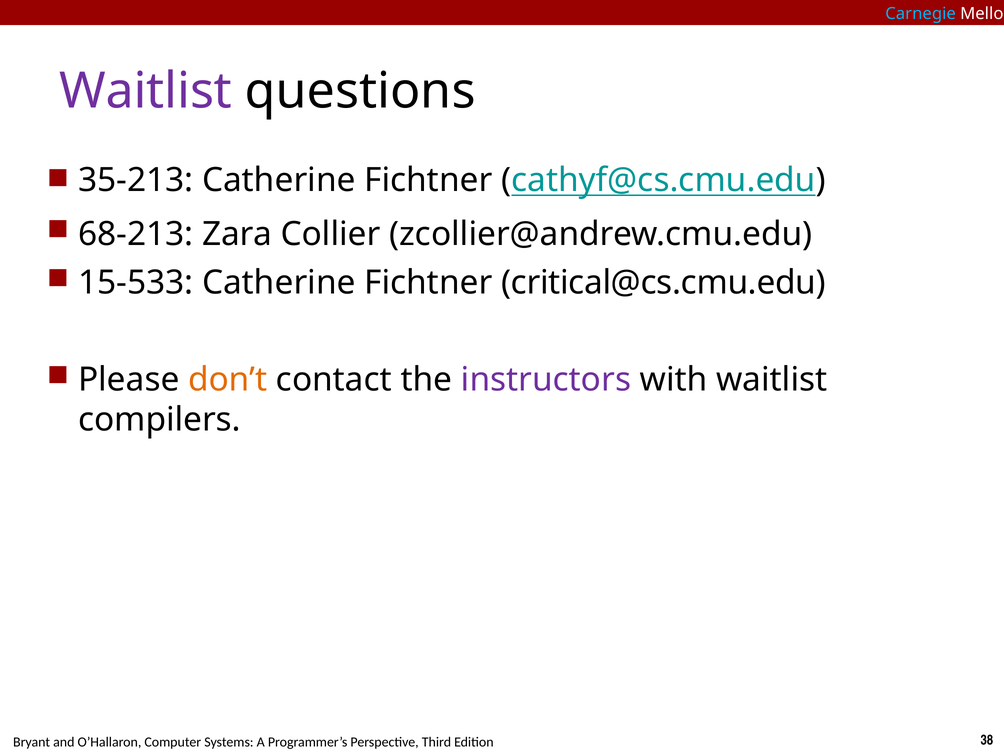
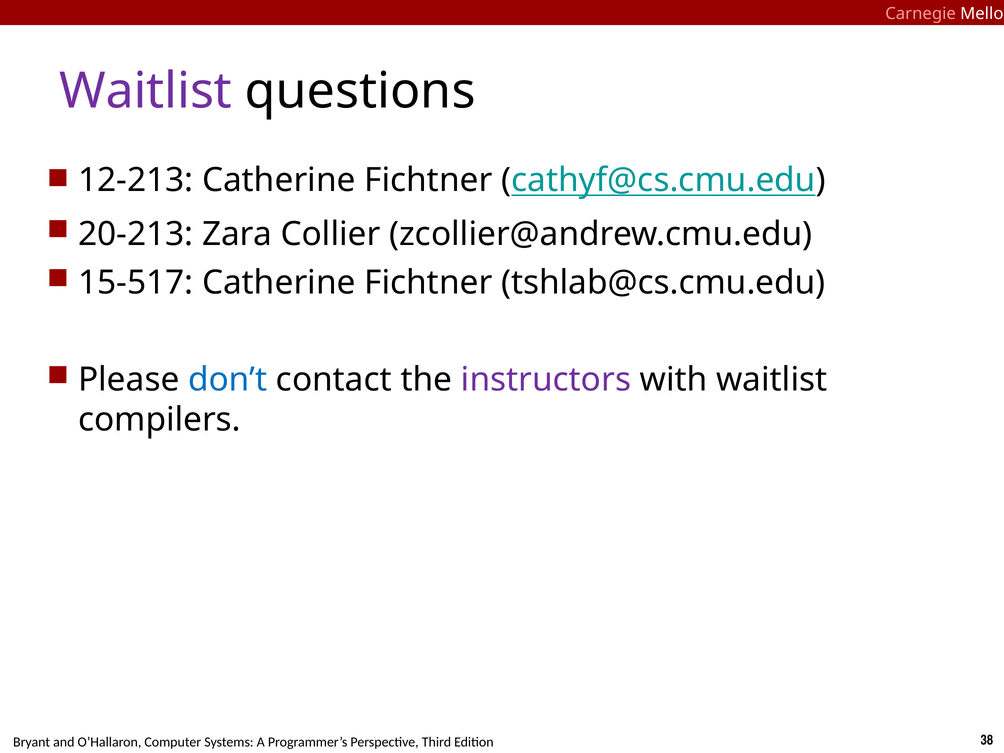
Carnegie colour: light blue -> pink (921, 14)
35-213: 35-213 -> 12-213 (136, 180)
68-213: 68-213 -> 20-213 (136, 234)
15-533: 15-533 -> 15-517 (136, 283)
critical@cs.cmu.edu: critical@cs.cmu.edu -> tshlab@cs.cmu.edu (663, 283)
don’t colour: orange -> blue (228, 380)
